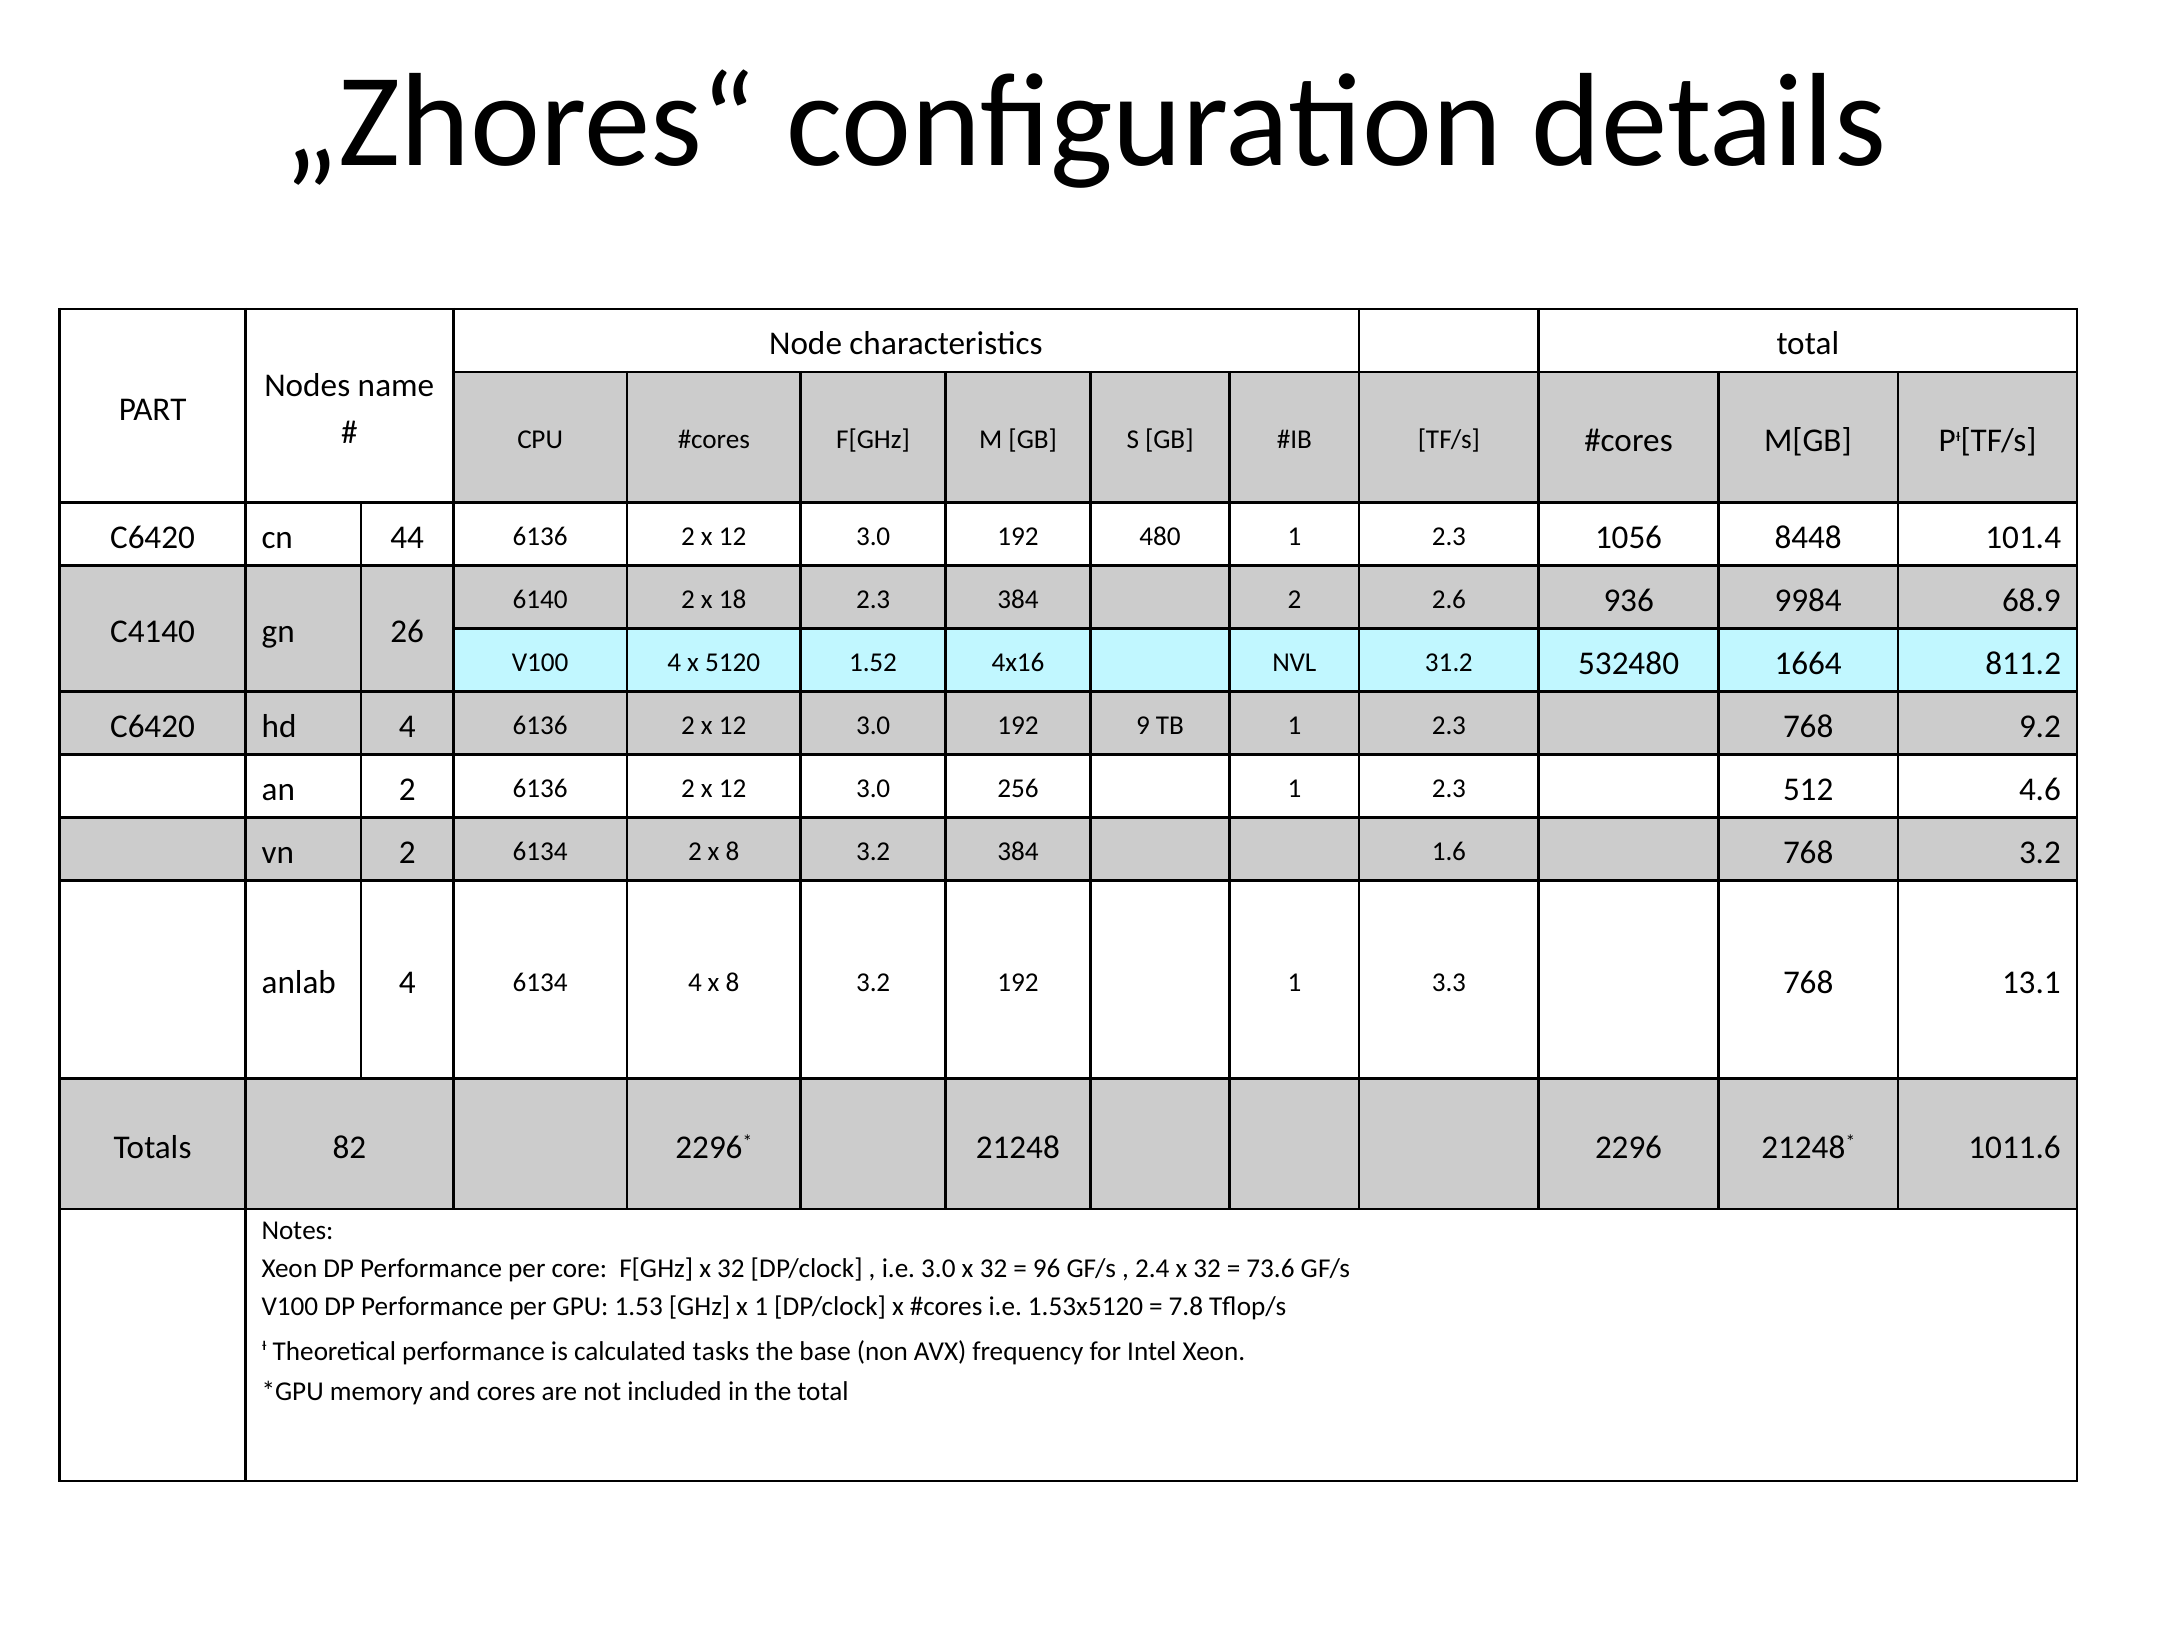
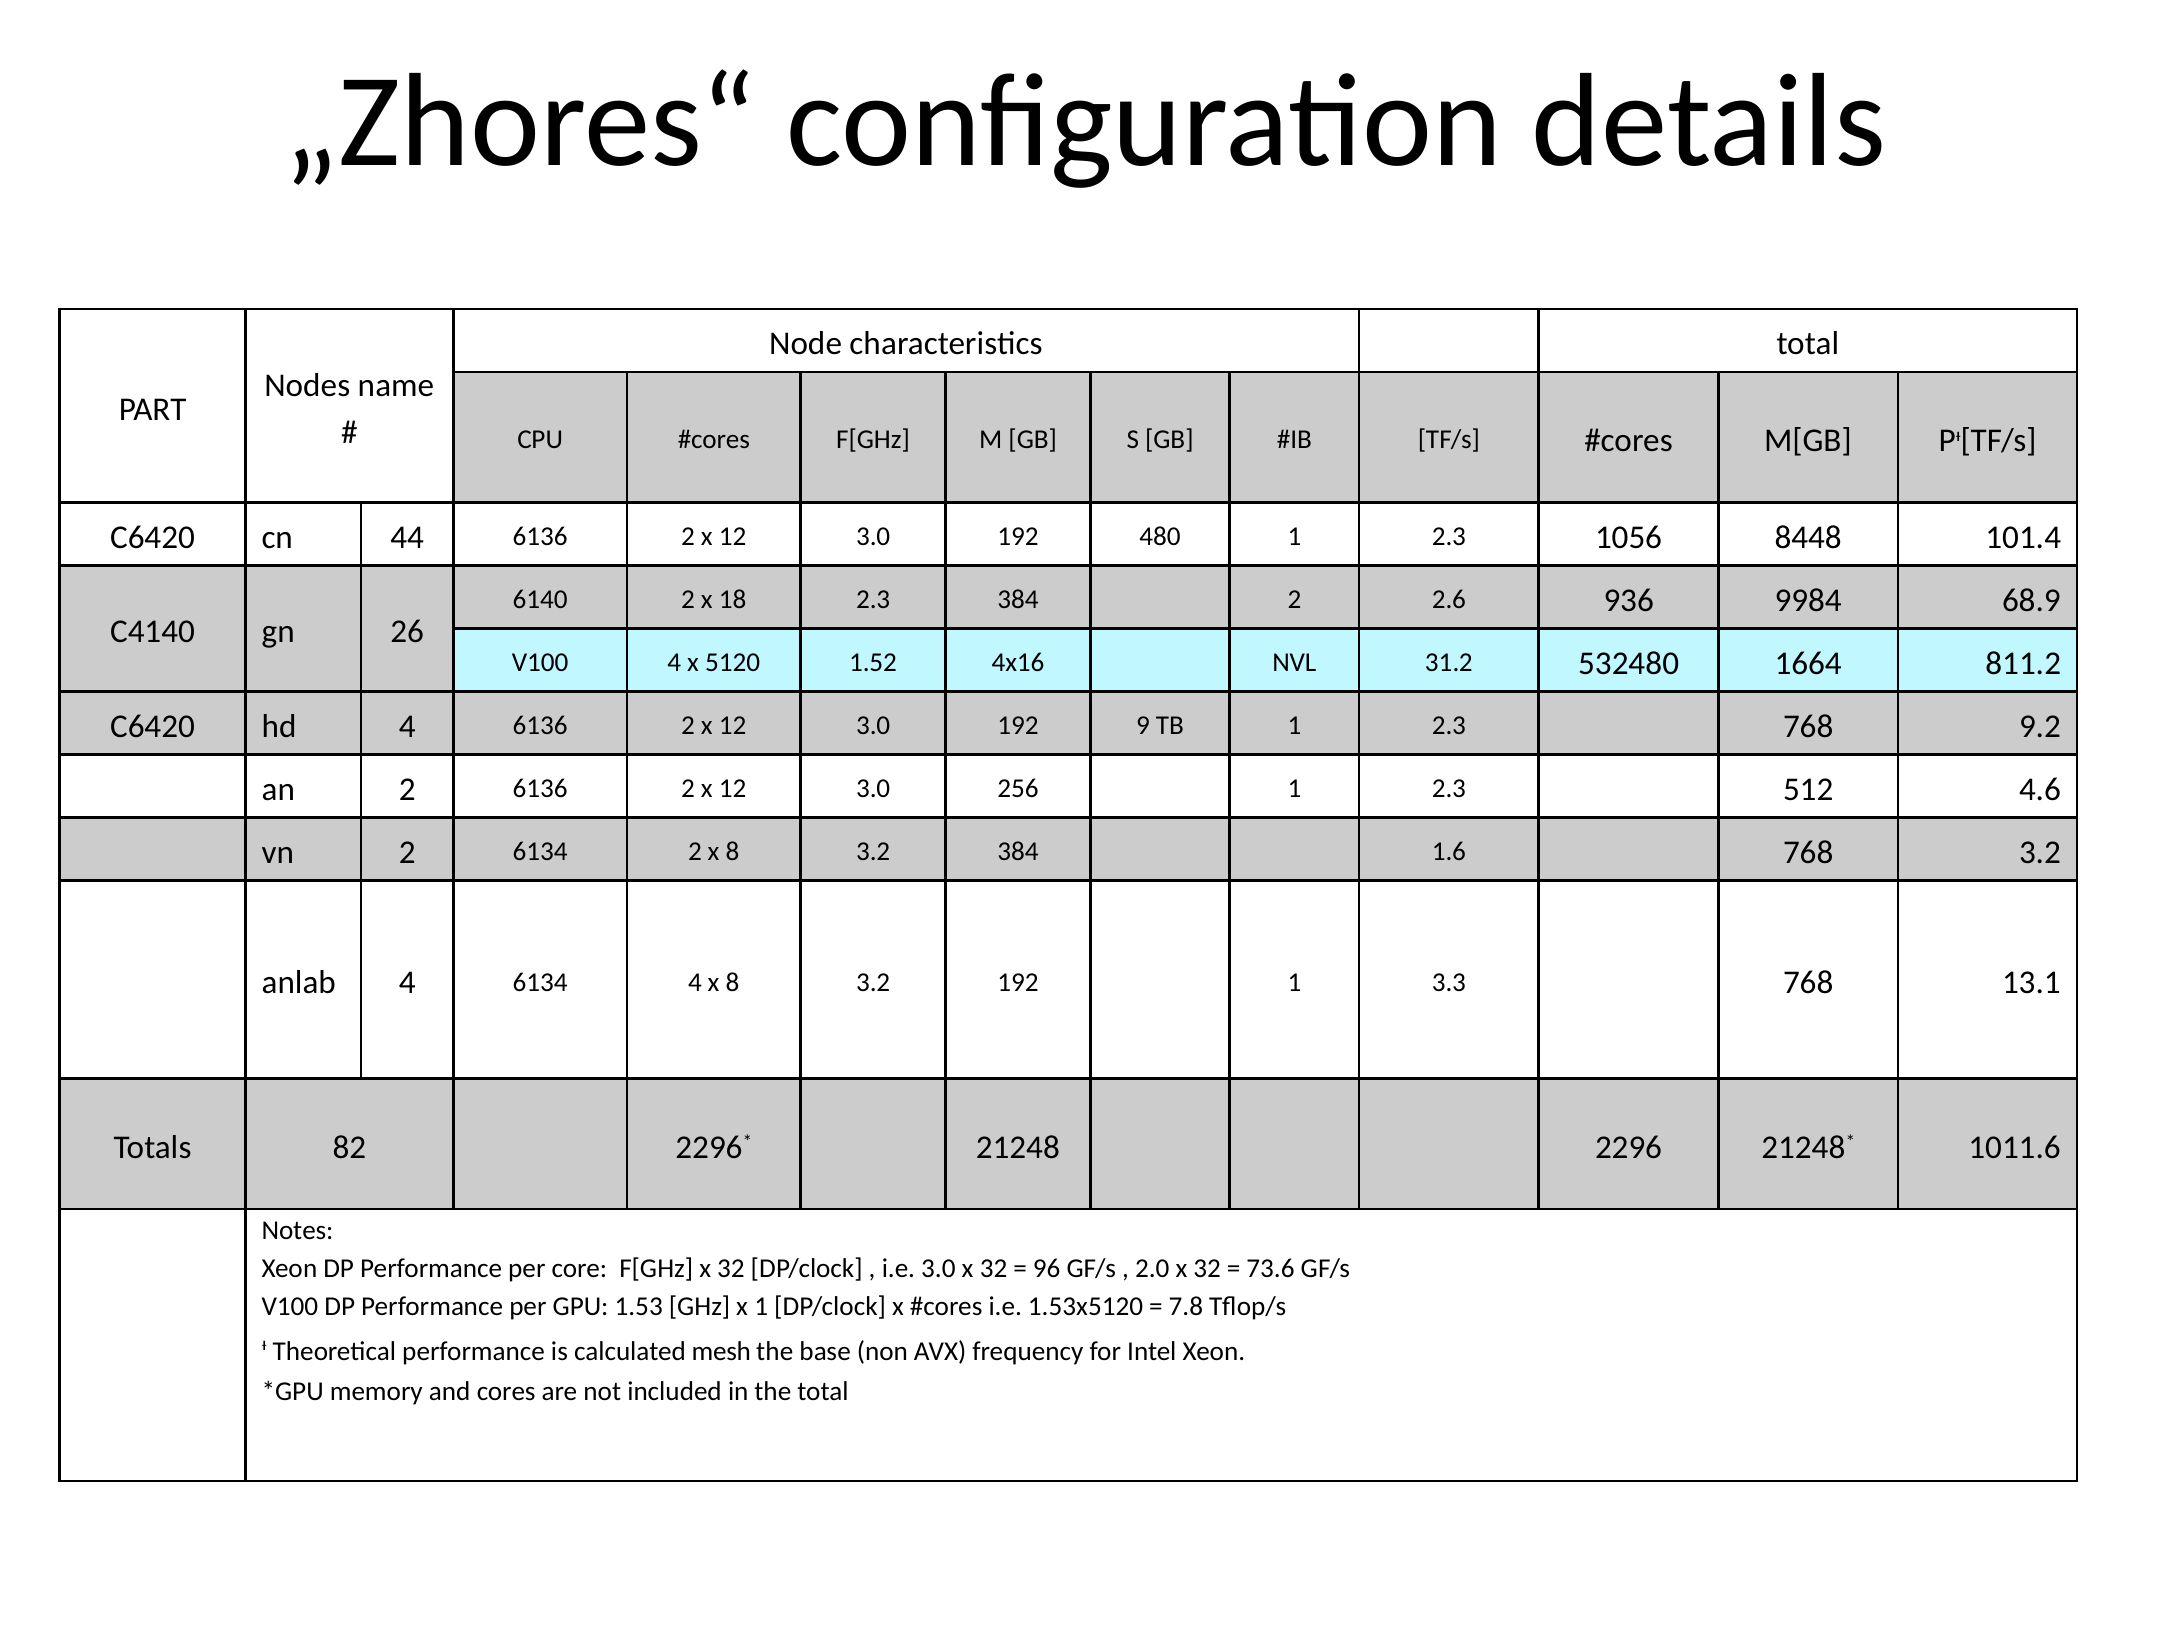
2.4: 2.4 -> 2.0 (1152, 1268)
tasks: tasks -> mesh (721, 1351)
